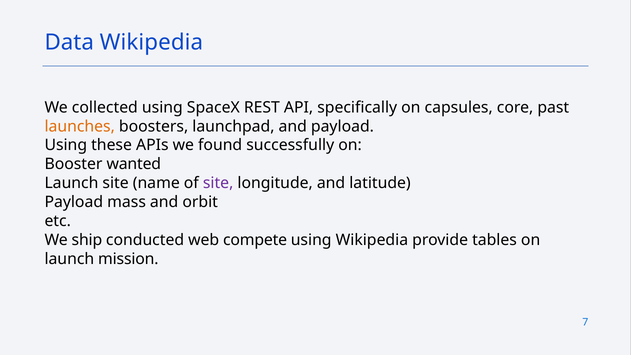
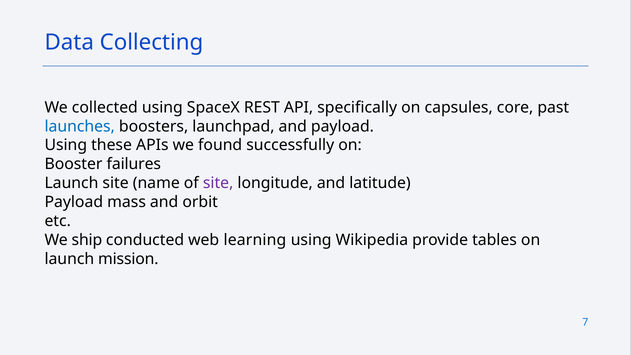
Data Wikipedia: Wikipedia -> Collecting (151, 42)
launches colour: orange -> blue (80, 126)
wanted: wanted -> failures (134, 164)
compete: compete -> learning (255, 240)
